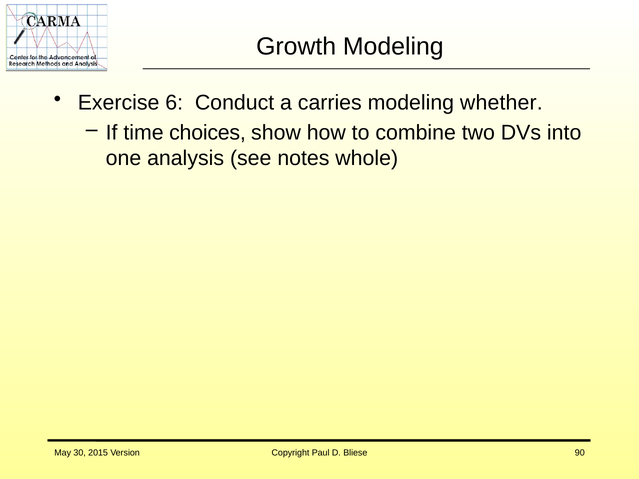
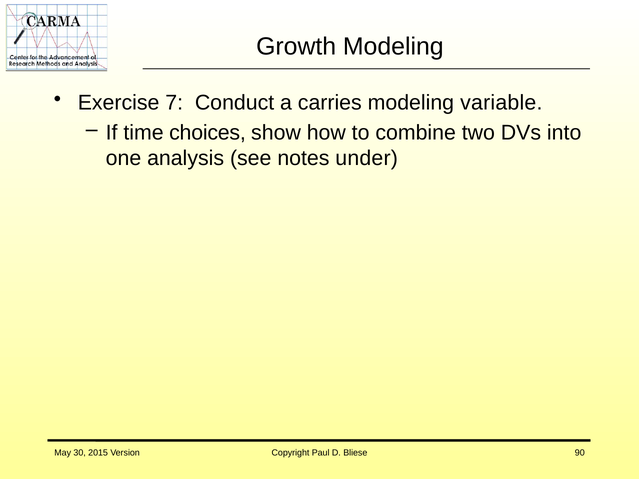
6: 6 -> 7 (174, 103)
whether: whether -> variable (501, 103)
whole: whole -> under (367, 158)
